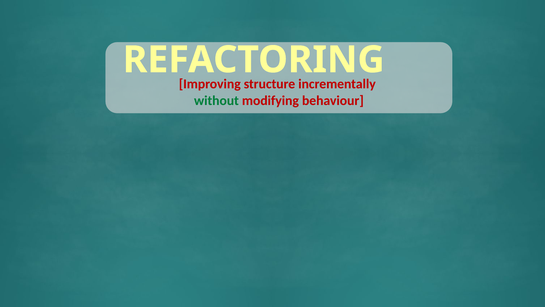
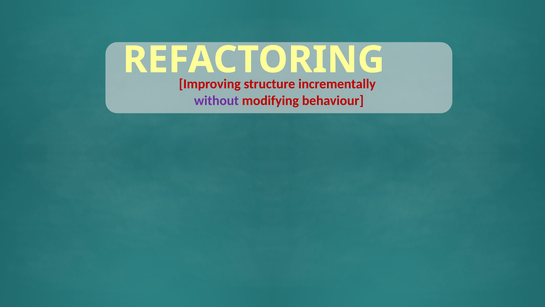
without colour: green -> purple (216, 100)
